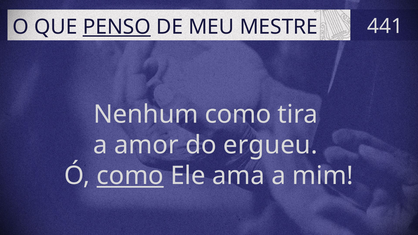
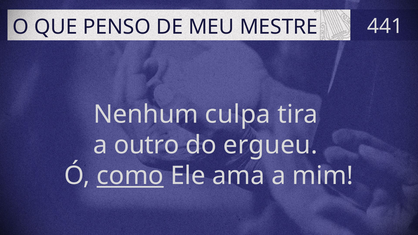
PENSO underline: present -> none (117, 27)
Nenhum como: como -> culpa (238, 115)
amor: amor -> outro (147, 145)
